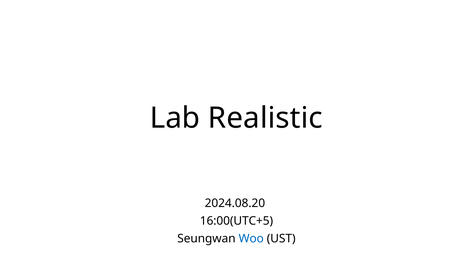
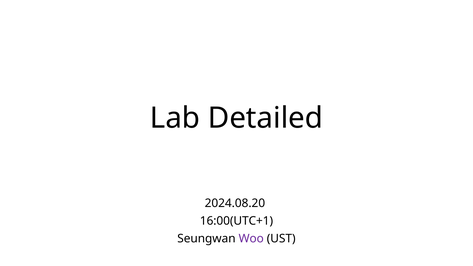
Realistic: Realistic -> Detailed (265, 118)
16:00(UTC+5: 16:00(UTC+5 -> 16:00(UTC+1 (236, 221)
Woo colour: blue -> purple (251, 239)
